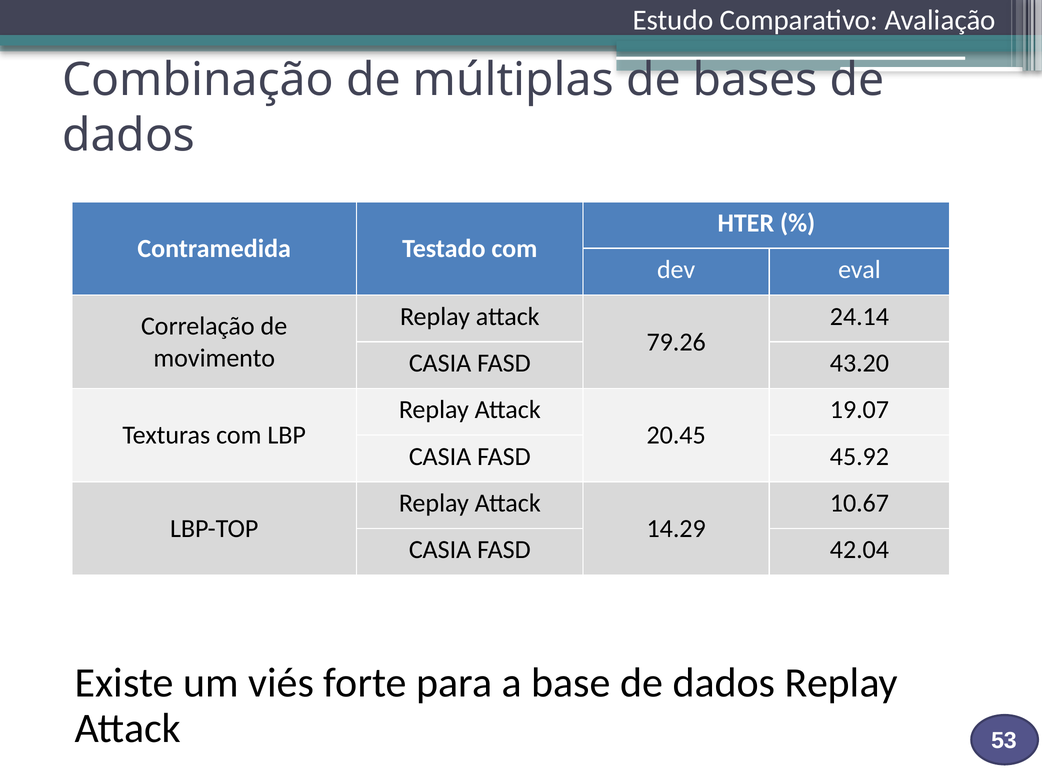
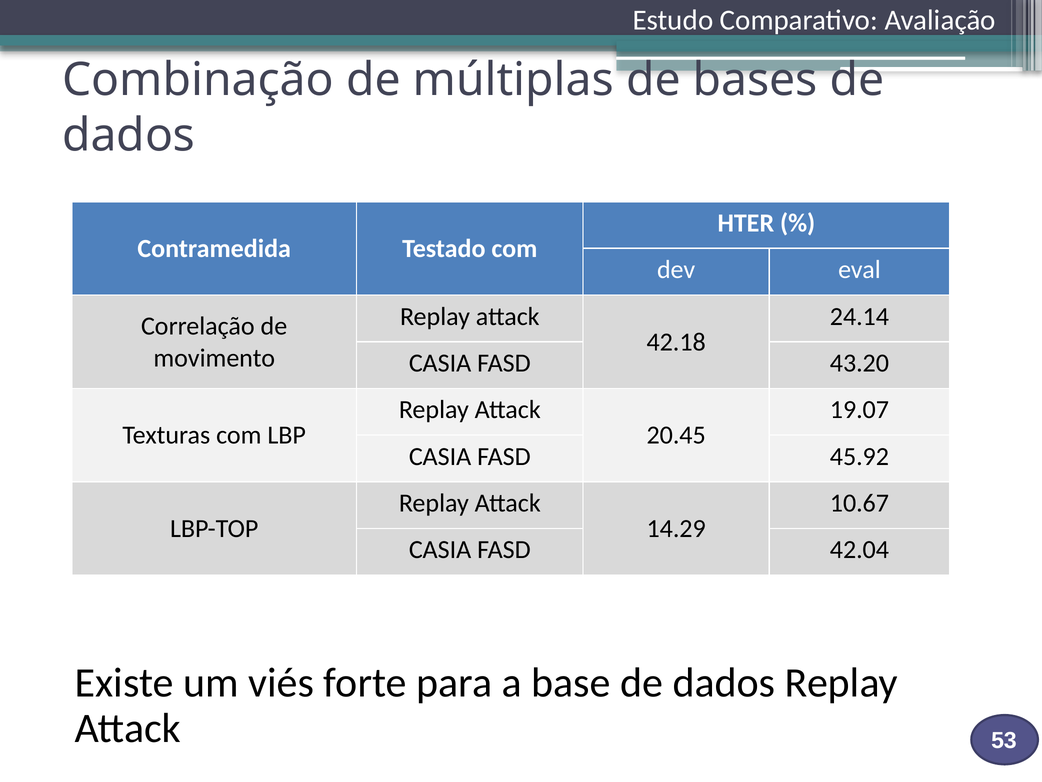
79.26: 79.26 -> 42.18 (676, 342)
